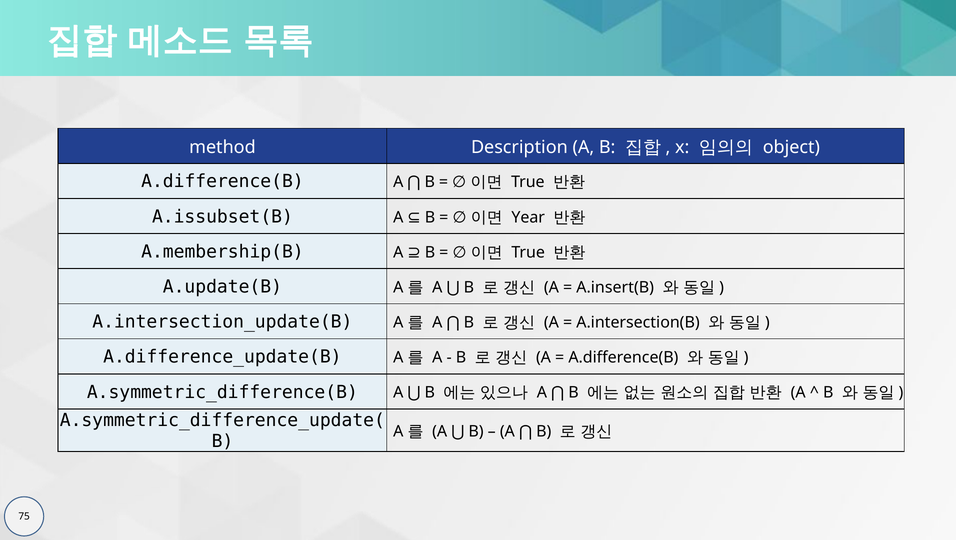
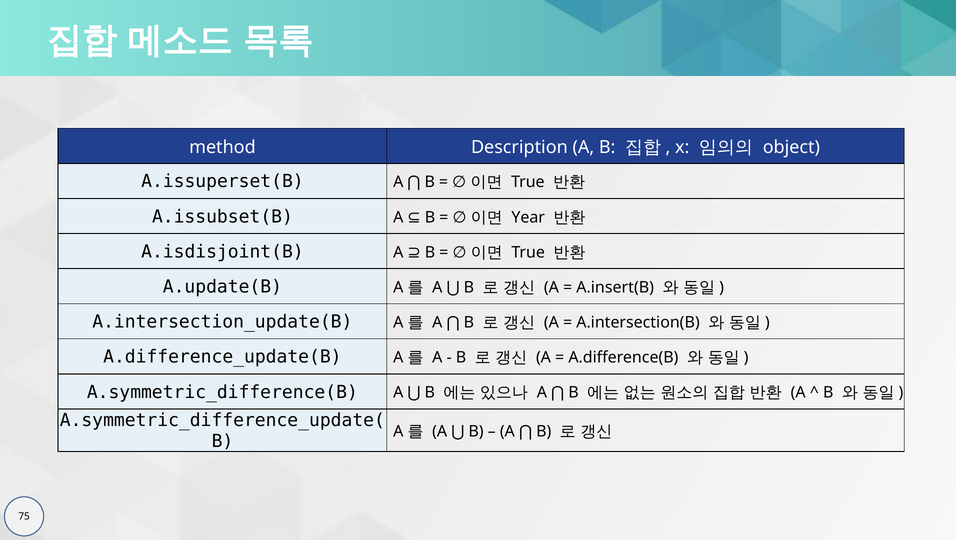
A.difference(B: A.difference(B -> A.issuperset(B (222, 182)
A.membership(B: A.membership(B -> A.isdisjoint(B (222, 252)
